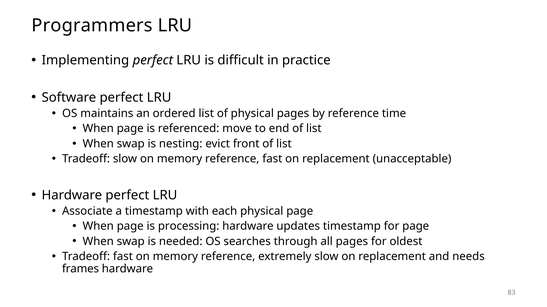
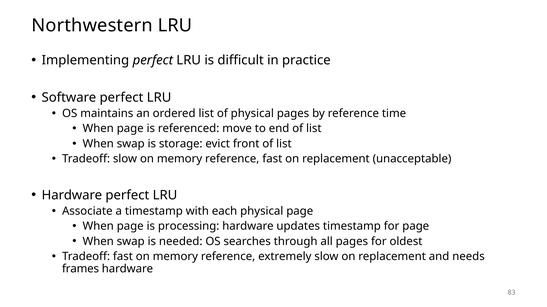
Programmers: Programmers -> Northwestern (92, 26)
nesting: nesting -> storage (181, 144)
